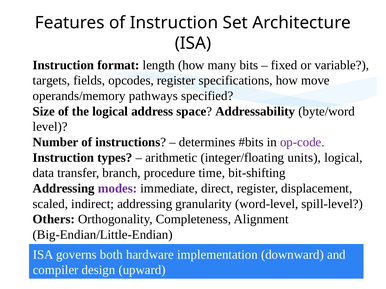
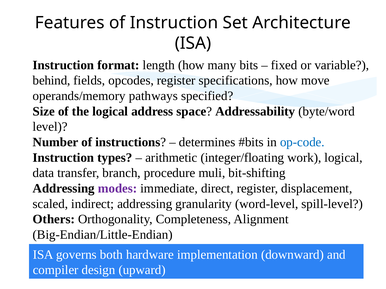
targets: targets -> behind (52, 81)
op-code colour: purple -> blue (302, 142)
units: units -> work (304, 158)
time: time -> muli (212, 173)
